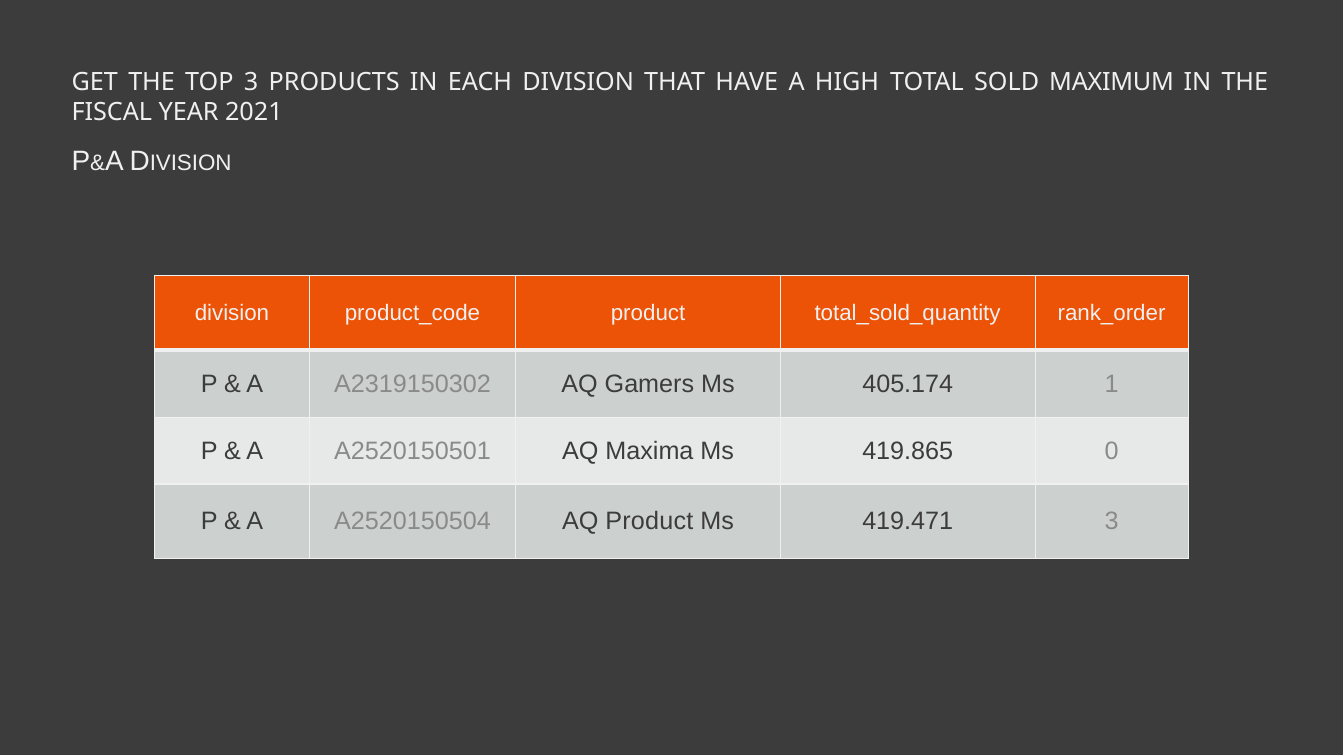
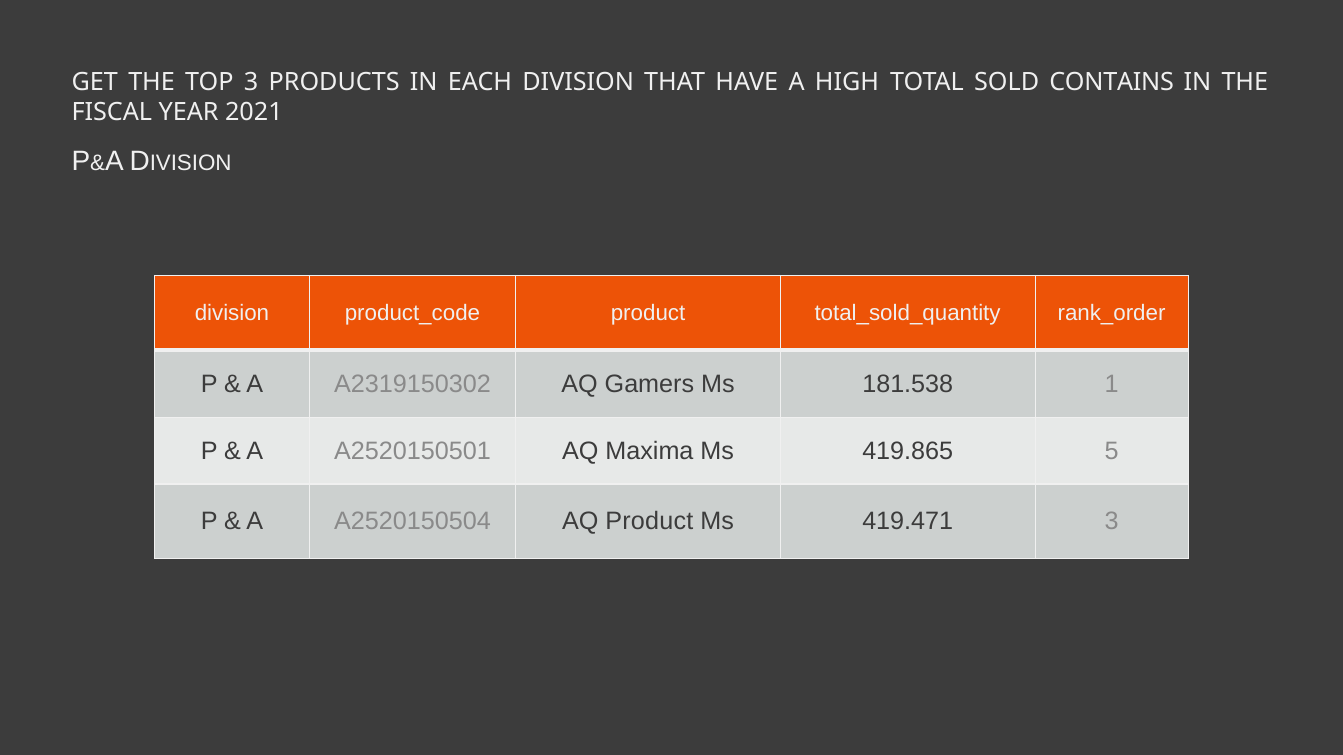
MAXIMUM: MAXIMUM -> CONTAINS (1112, 82)
405.174: 405.174 -> 181.538 (908, 384)
0: 0 -> 5 (1112, 452)
